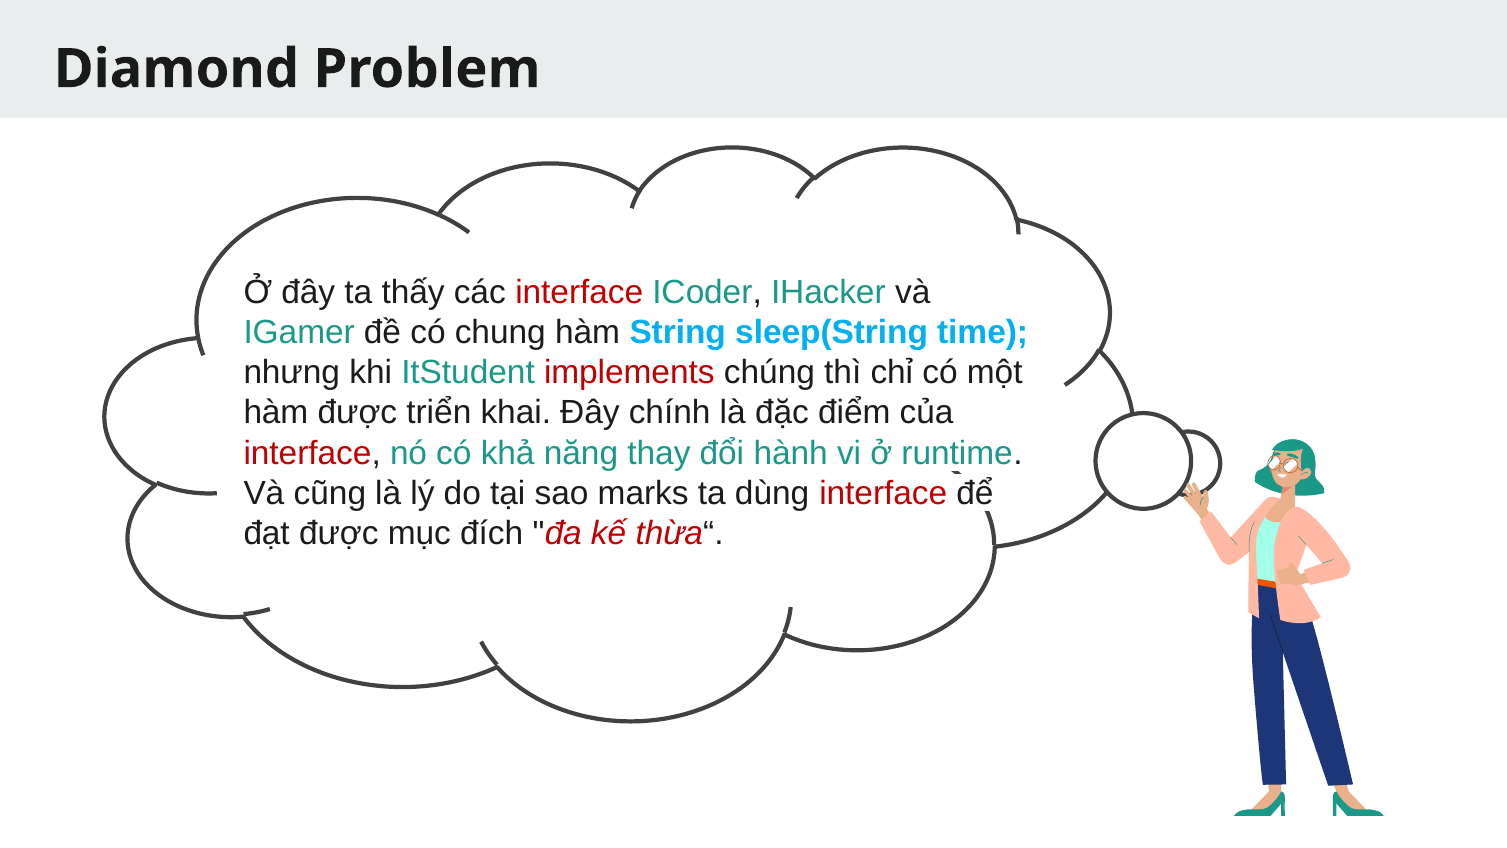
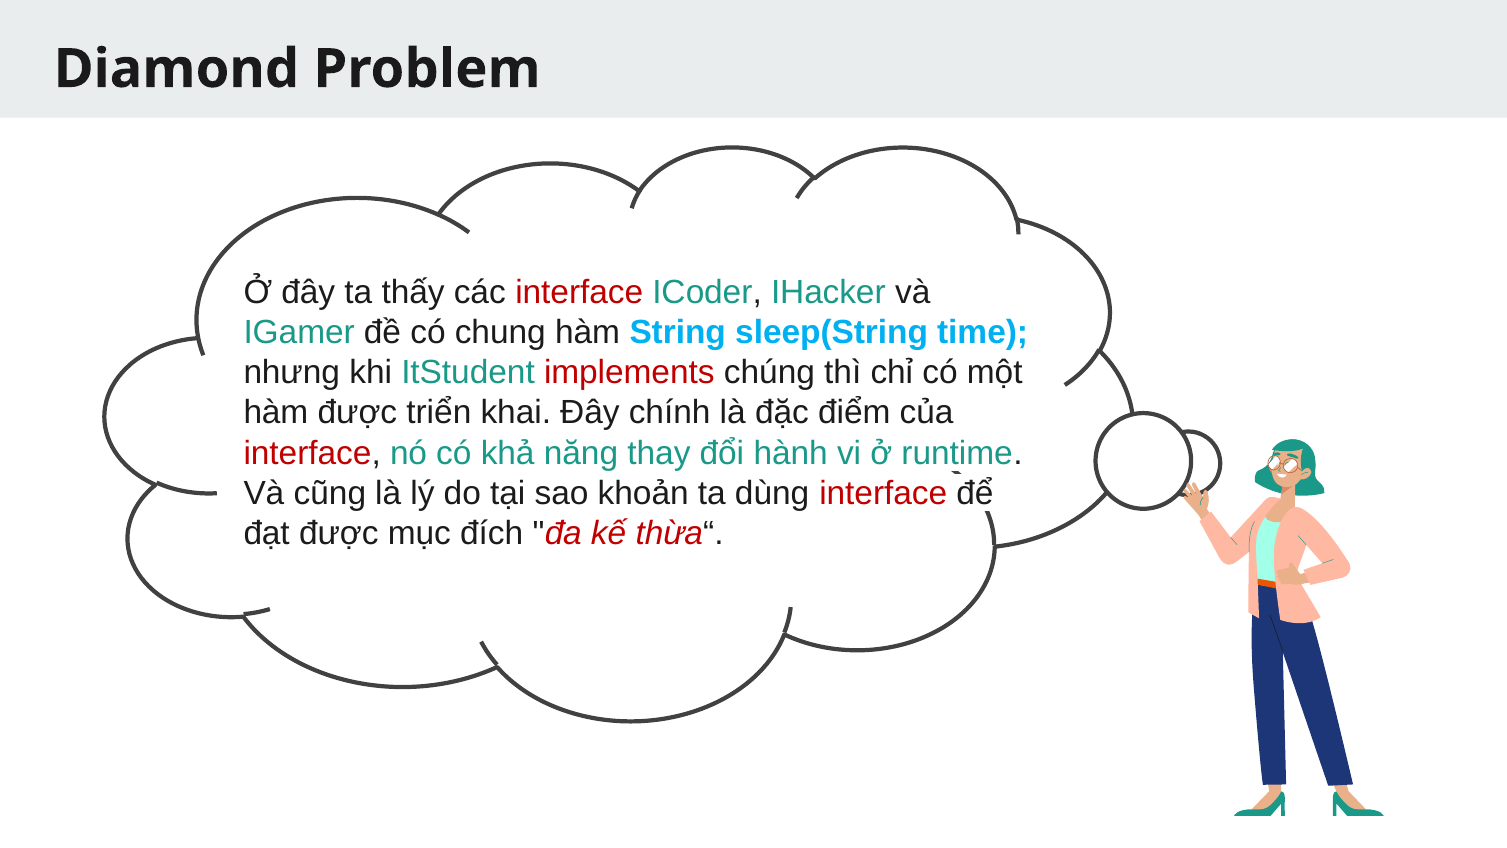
marks: marks -> khoản (643, 493)
